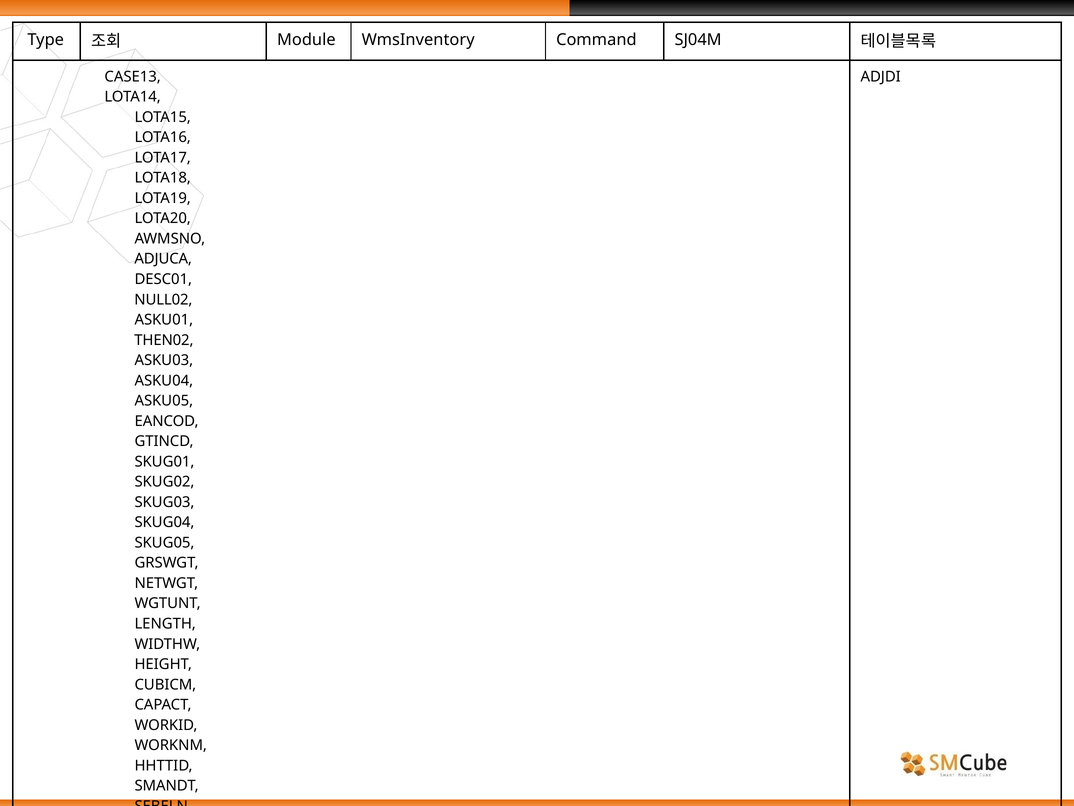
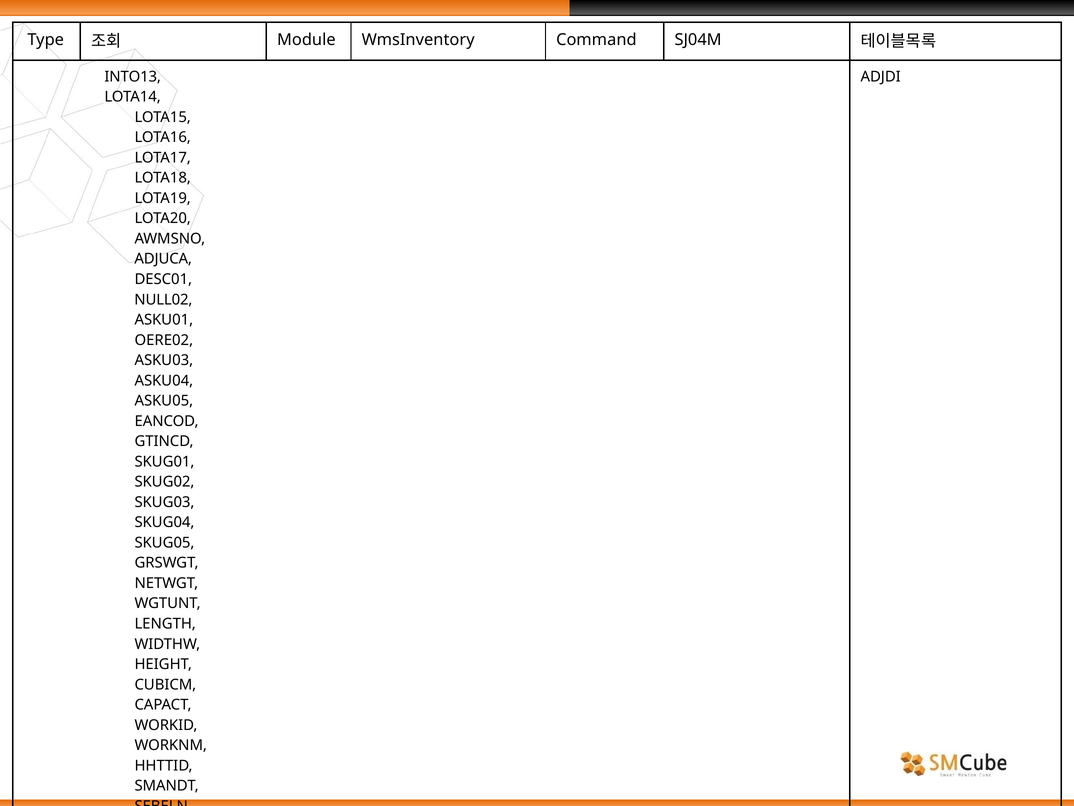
CASE13: CASE13 -> INTO13 (133, 77)
THEN02: THEN02 -> OERE02 (164, 340)
